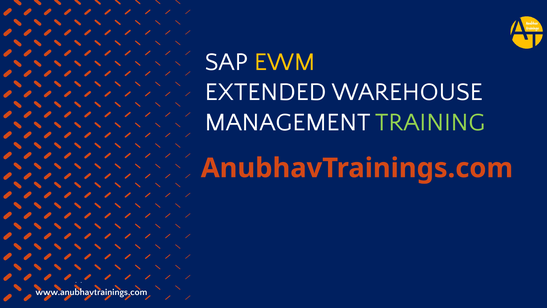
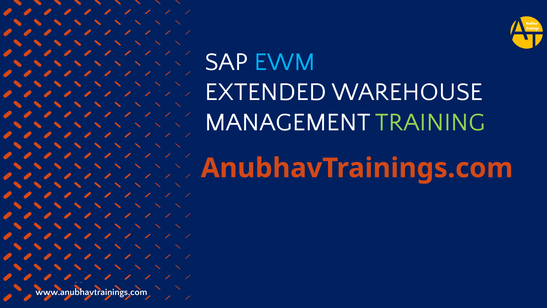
EWM colour: yellow -> light blue (285, 62)
